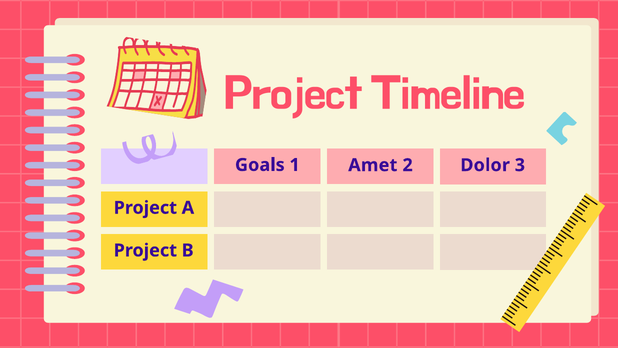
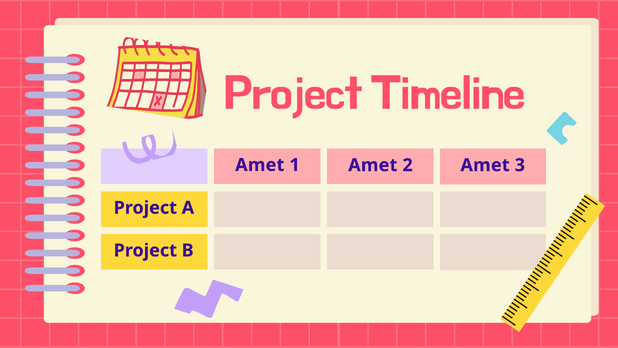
Goals: Goals -> Amet (260, 165)
2 Dolor: Dolor -> Amet (485, 165)
